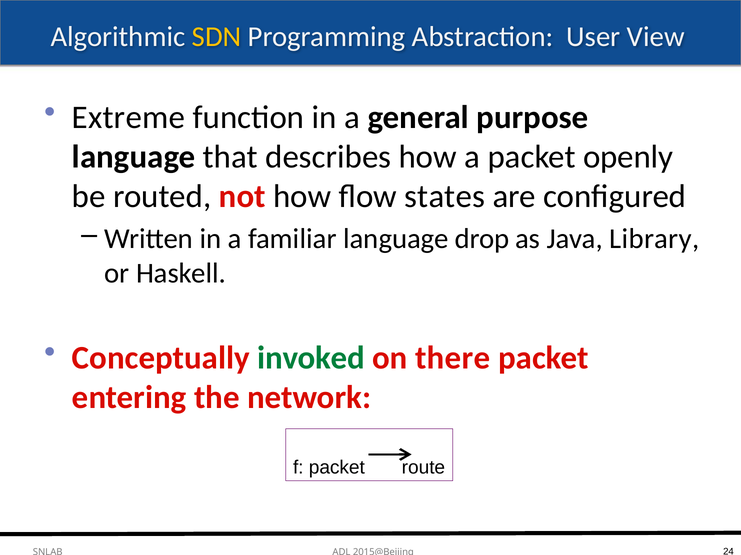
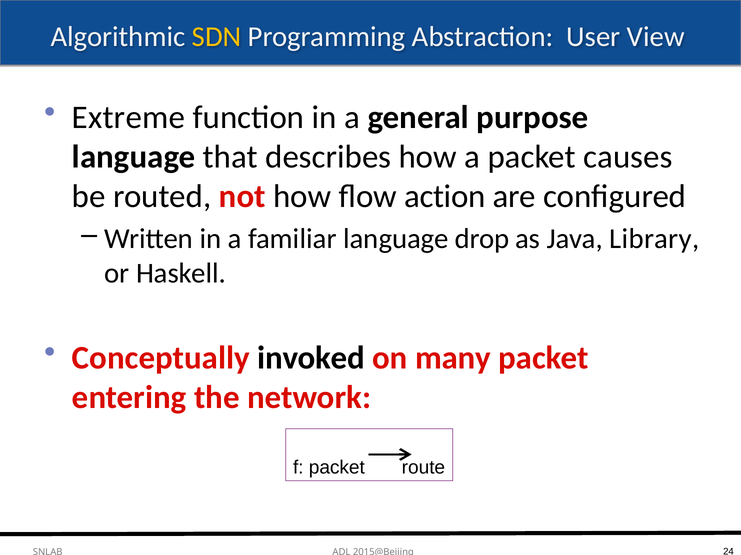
openly: openly -> causes (628, 157)
states: states -> action (445, 197)
invoked colour: green -> black (311, 358)
there: there -> many (453, 358)
